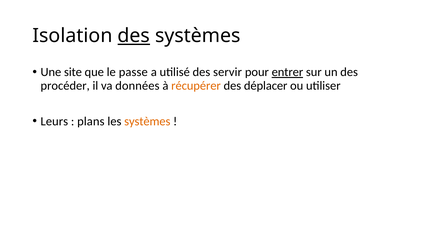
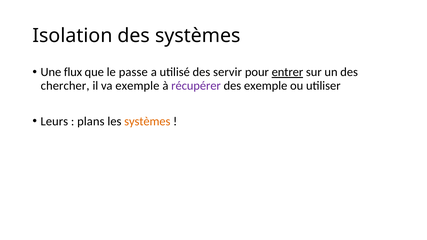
des underline: present -> none (134, 36)
site: site -> flux (73, 72)
procéder: procéder -> chercher (65, 86)
va données: données -> exemple (137, 86)
récupérer colour: orange -> purple (196, 86)
des déplacer: déplacer -> exemple (266, 86)
